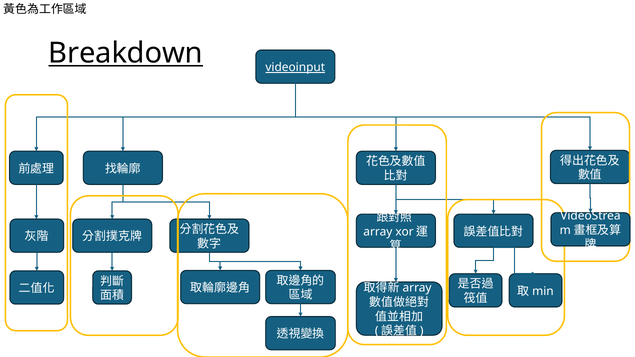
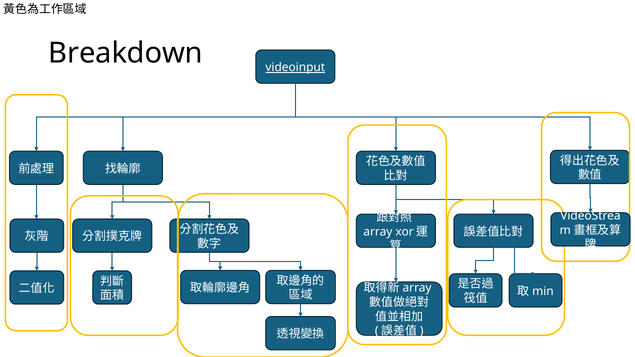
Breakdown underline: present -> none (126, 53)
